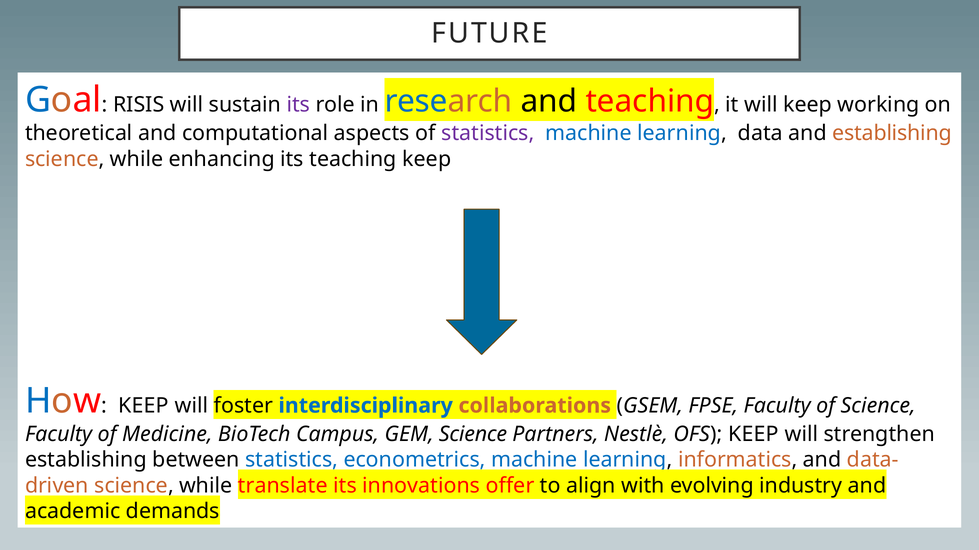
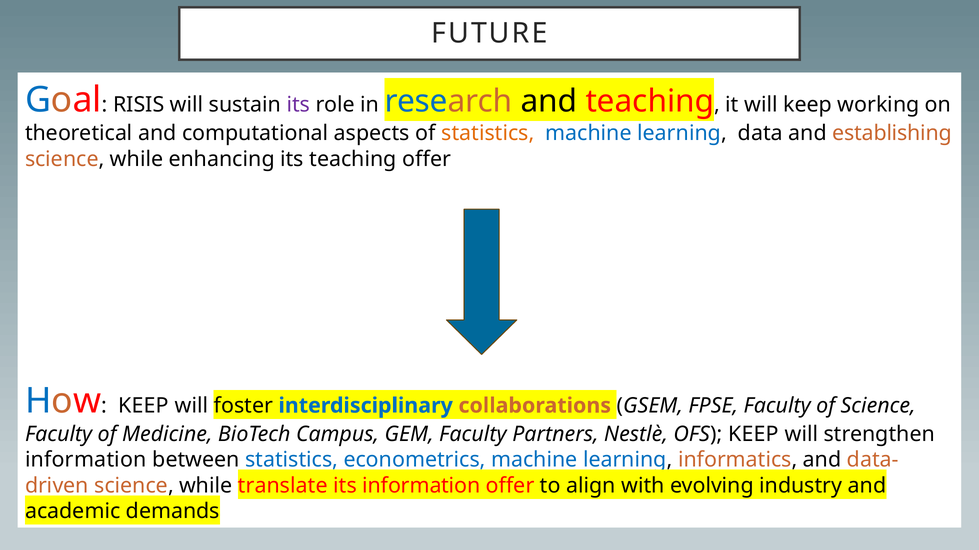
statistics colour: purple -> orange (488, 134)
teaching keep: keep -> offer (427, 159)
GEM Science: Science -> Faculty (473, 435)
establishing: establishing -> information (86, 460)
its innovations: innovations -> information (421, 486)
